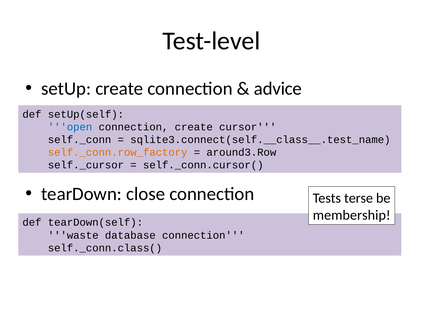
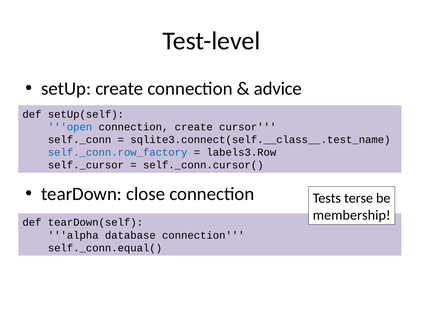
self._conn.row_factory colour: orange -> blue (118, 153)
around3.Row: around3.Row -> labels3.Row (241, 153)
waste: waste -> alpha (73, 235)
self._conn.class(: self._conn.class( -> self._conn.equal( (105, 248)
